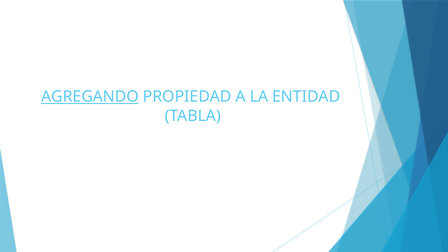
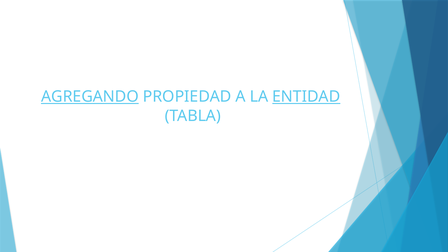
ENTIDAD underline: none -> present (306, 97)
